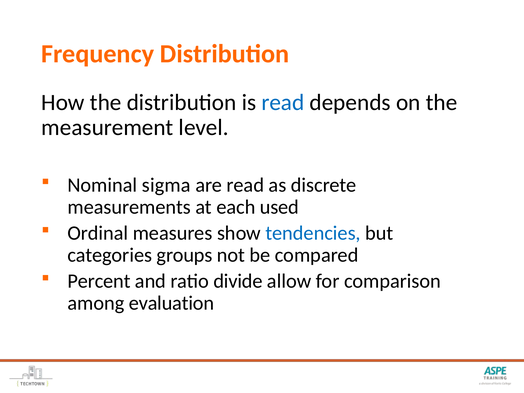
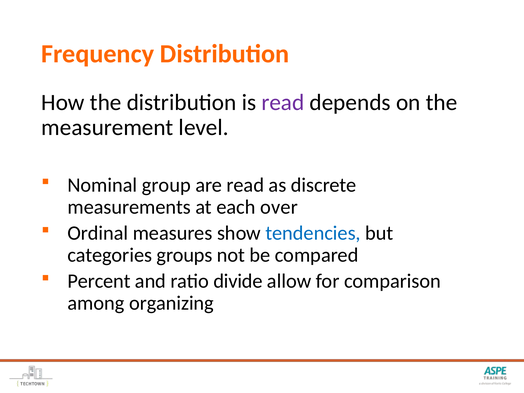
read colour: blue -> purple (283, 102)
sigma: sigma -> group (166, 185)
used: used -> over (279, 207)
evaluation: evaluation -> organizing (171, 303)
